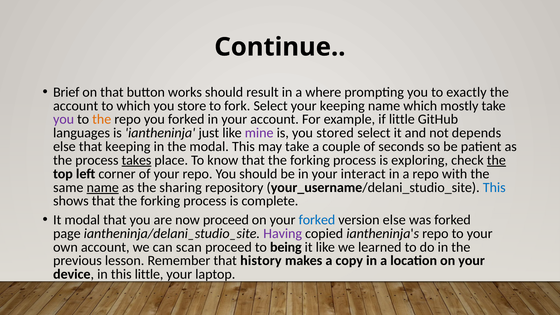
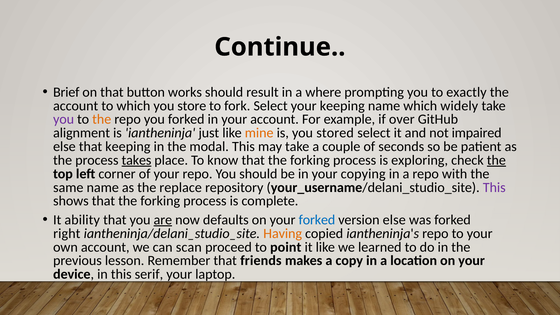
mostly: mostly -> widely (459, 106)
if little: little -> over (402, 119)
languages: languages -> alignment (82, 133)
mine colour: purple -> orange (259, 133)
depends: depends -> impaired (477, 133)
interact: interact -> copying (363, 174)
name underline: present -> none (103, 187)
sharing: sharing -> replace (181, 187)
This colour: blue -> purple (494, 187)
It modal: modal -> ability (82, 220)
are underline: none -> present (163, 220)
now proceed: proceed -> defaults (226, 220)
page: page -> right (67, 233)
Having colour: purple -> orange (283, 233)
being: being -> point (286, 247)
history: history -> friends (261, 261)
this little: little -> serif (149, 274)
